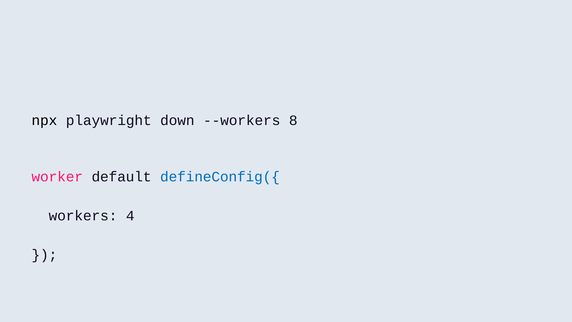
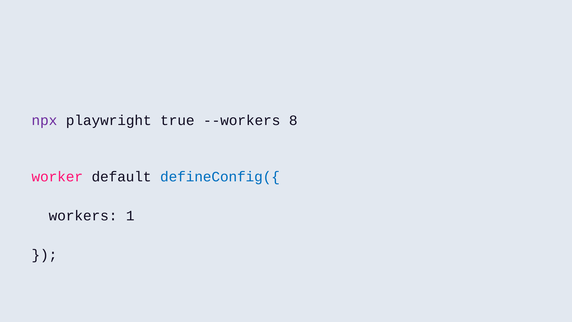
npx colour: black -> purple (44, 120)
down: down -> true (177, 120)
4: 4 -> 1 (130, 216)
